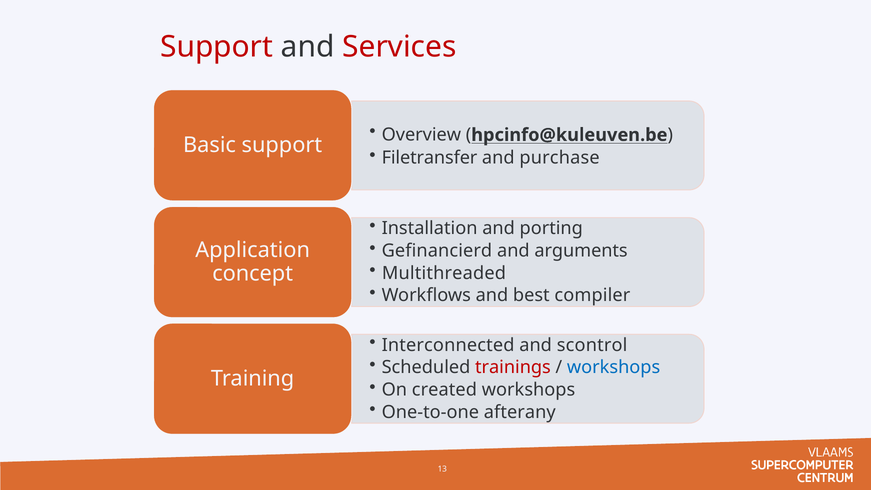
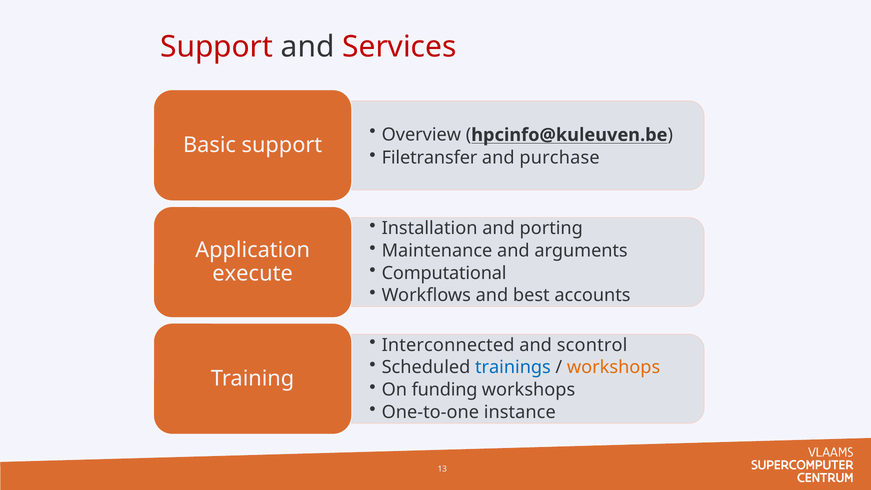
Gefinancierd: Gefinancierd -> Maintenance (437, 251)
Multithreaded: Multithreaded -> Computational (444, 273)
concept: concept -> execute (253, 274)
compiler: compiler -> accounts (592, 295)
trainings colour: red -> blue (513, 367)
workshops colour: blue -> orange (614, 367)
created: created -> funding (445, 390)
afterany: afterany -> instance (520, 412)
